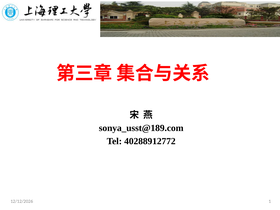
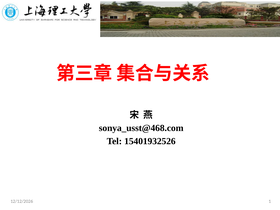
sonya_usst@189.com: sonya_usst@189.com -> sonya_usst@468.com (141, 128)
40288912772: 40288912772 -> 15401932526 (150, 141)
